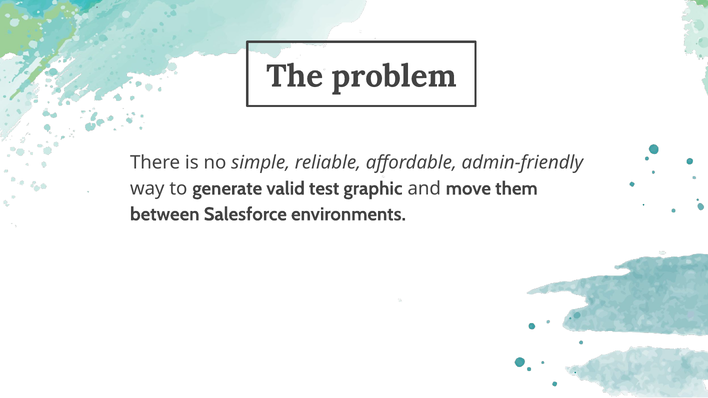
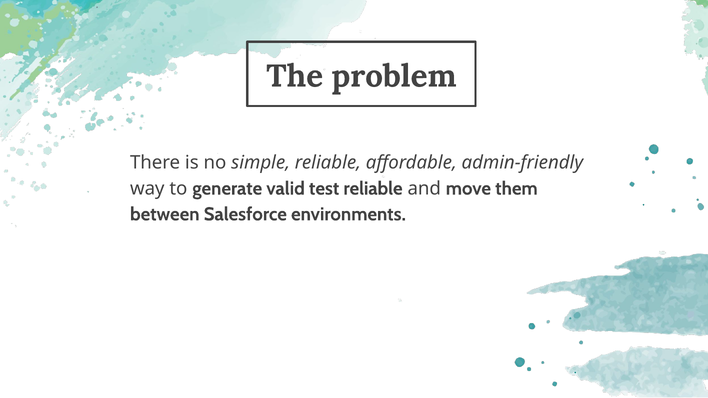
test graphic: graphic -> reliable (373, 189)
